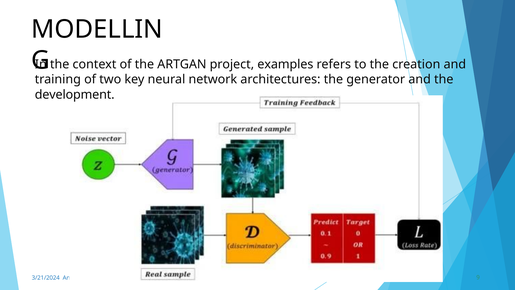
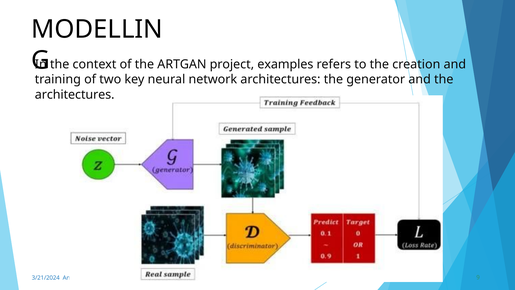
development: development -> architectures (75, 94)
